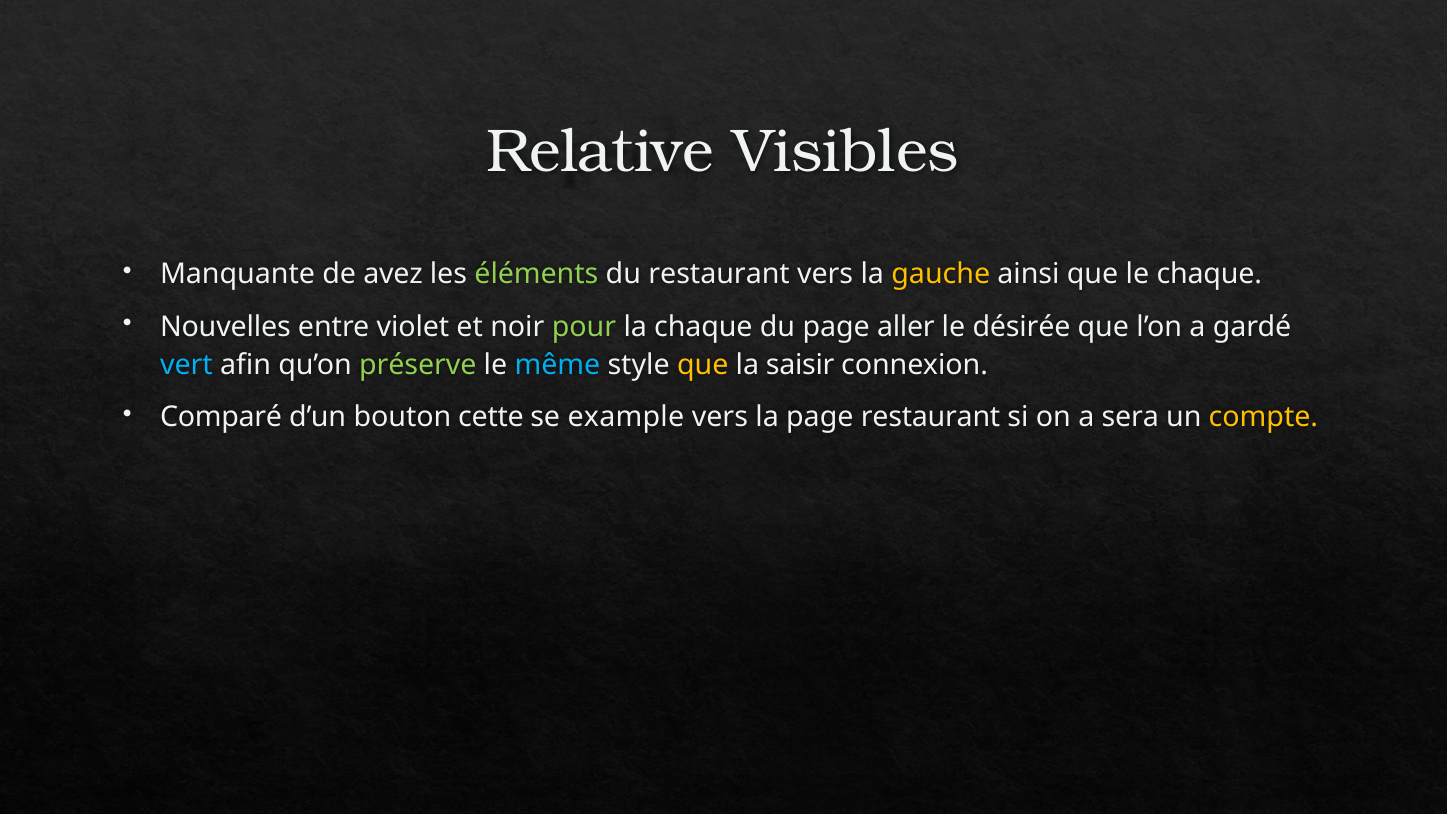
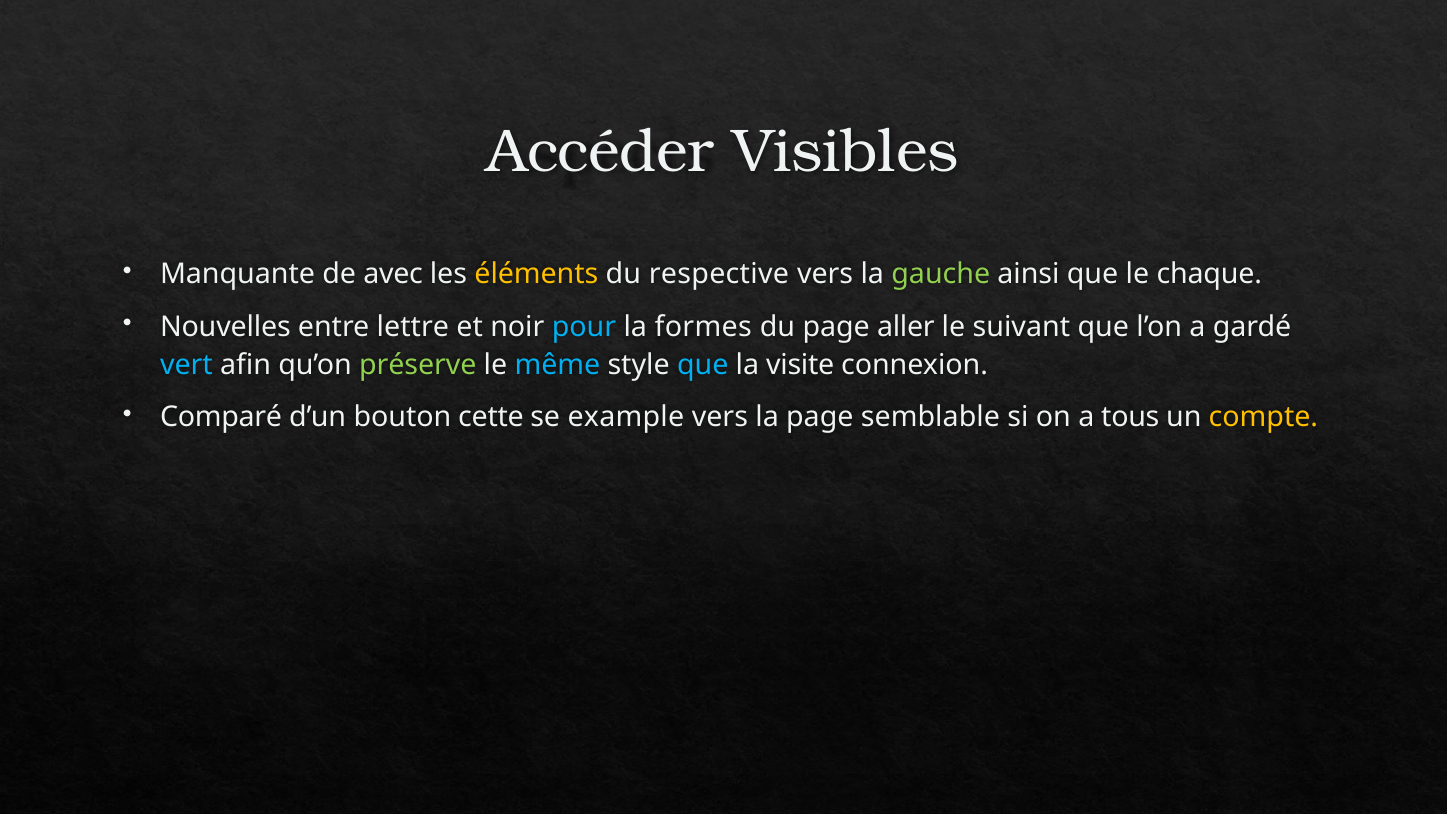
Relative: Relative -> Accéder (600, 151)
avez: avez -> avec (393, 274)
éléments colour: light green -> yellow (536, 274)
du restaurant: restaurant -> respective (719, 274)
gauche colour: yellow -> light green (941, 274)
violet: violet -> lettre (413, 327)
pour colour: light green -> light blue (584, 327)
la chaque: chaque -> formes (703, 327)
désirée: désirée -> suivant (1021, 327)
que colour: yellow -> light blue (703, 365)
saisir: saisir -> visite (800, 365)
page restaurant: restaurant -> semblable (930, 417)
sera: sera -> tous (1130, 417)
